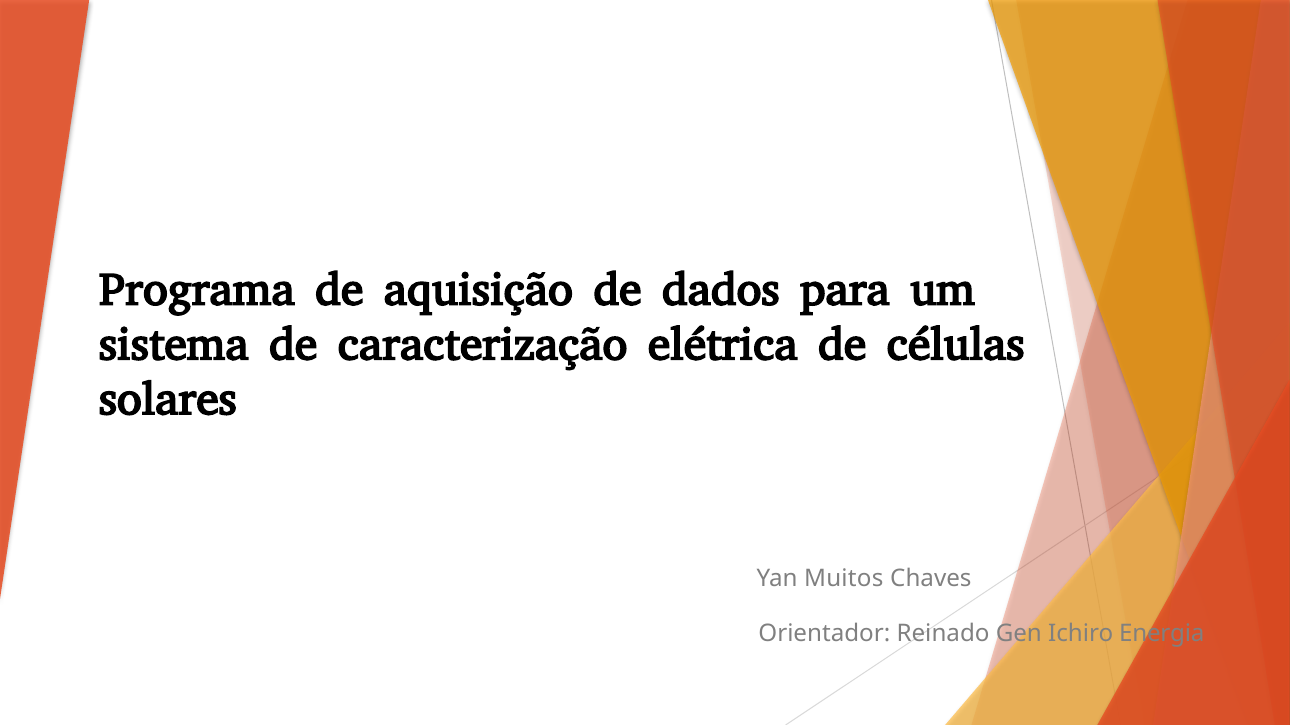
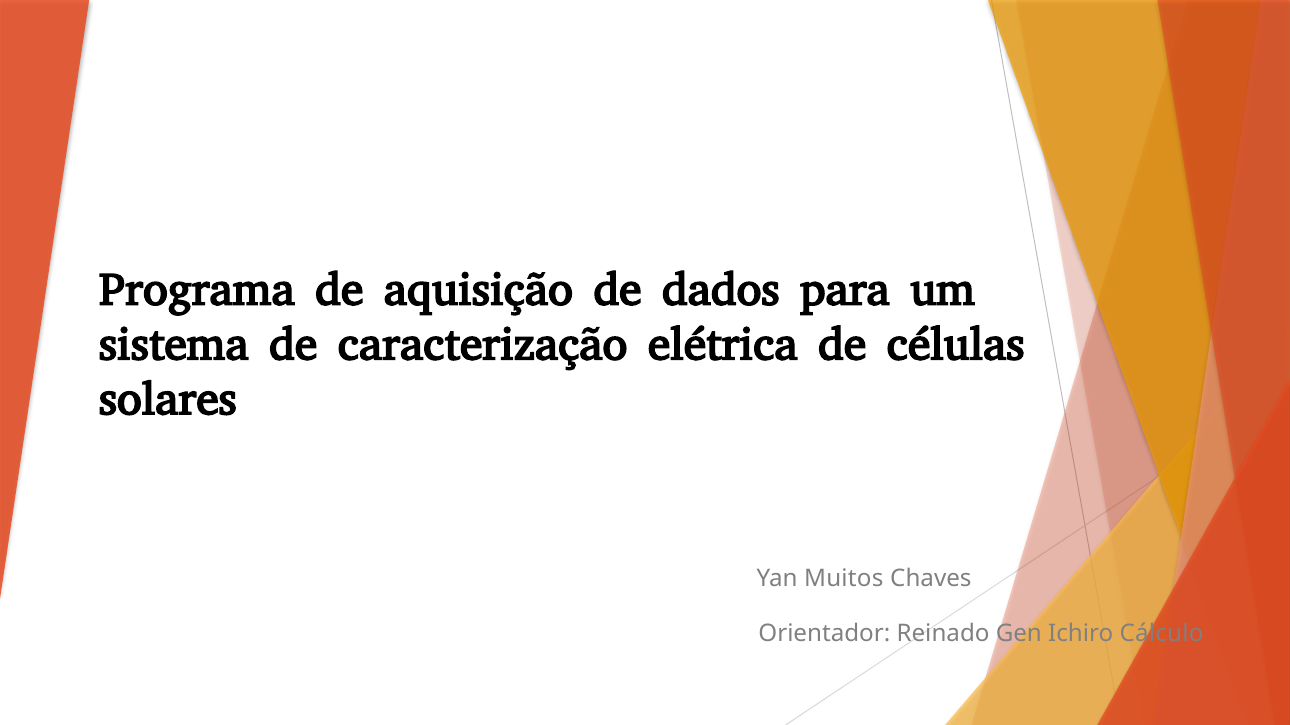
Energia: Energia -> Cálculo (1162, 634)
